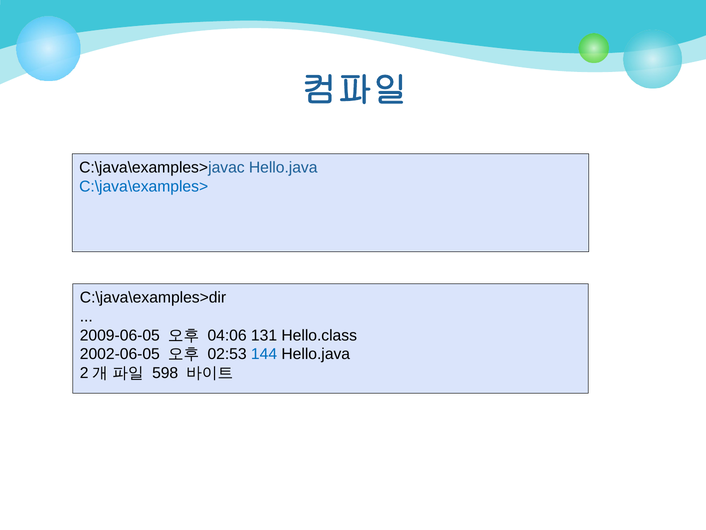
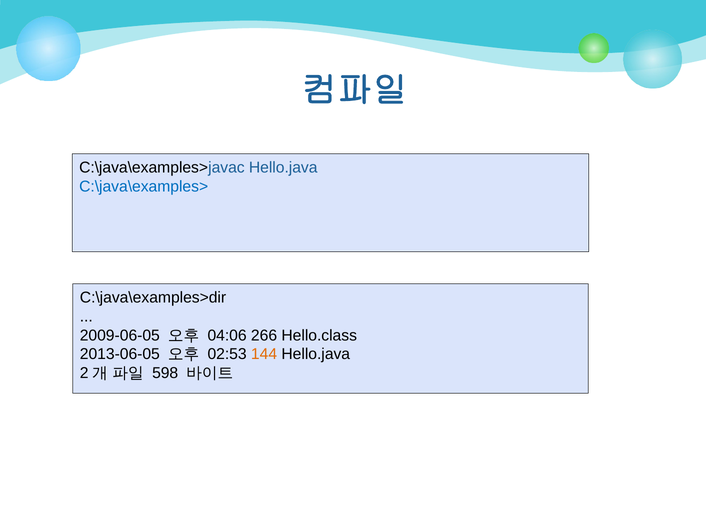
131: 131 -> 266 (264, 335)
2002-06-05: 2002-06-05 -> 2013-06-05 (120, 354)
144 colour: blue -> orange (264, 354)
